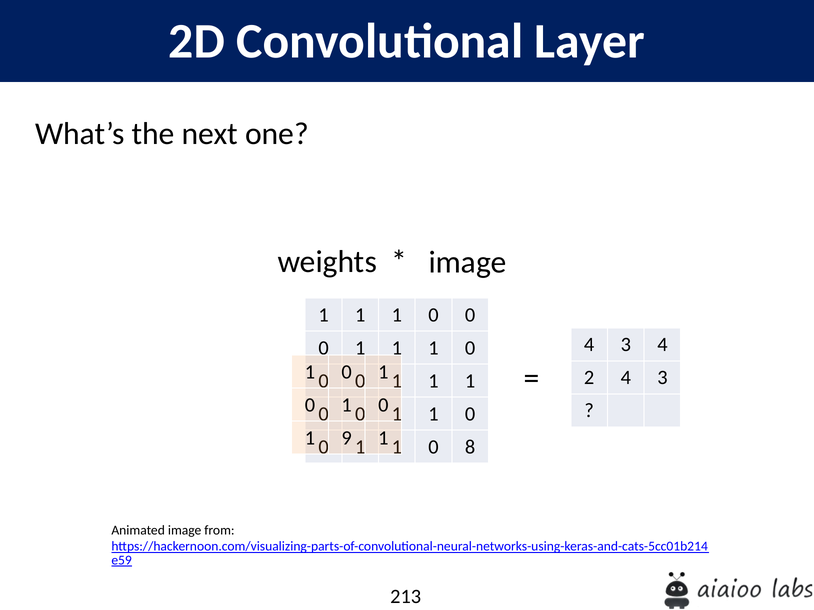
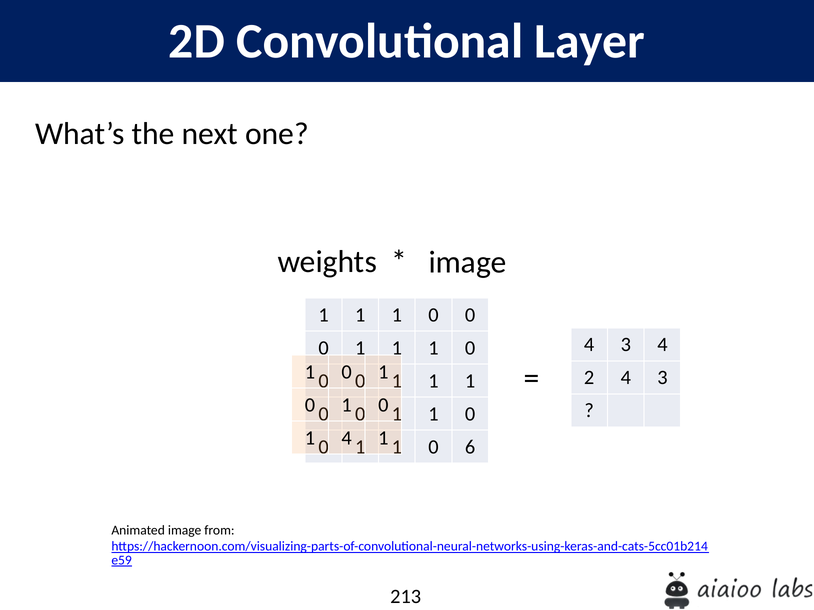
9: 9 -> 4 (347, 438)
8: 8 -> 6 (470, 447)
